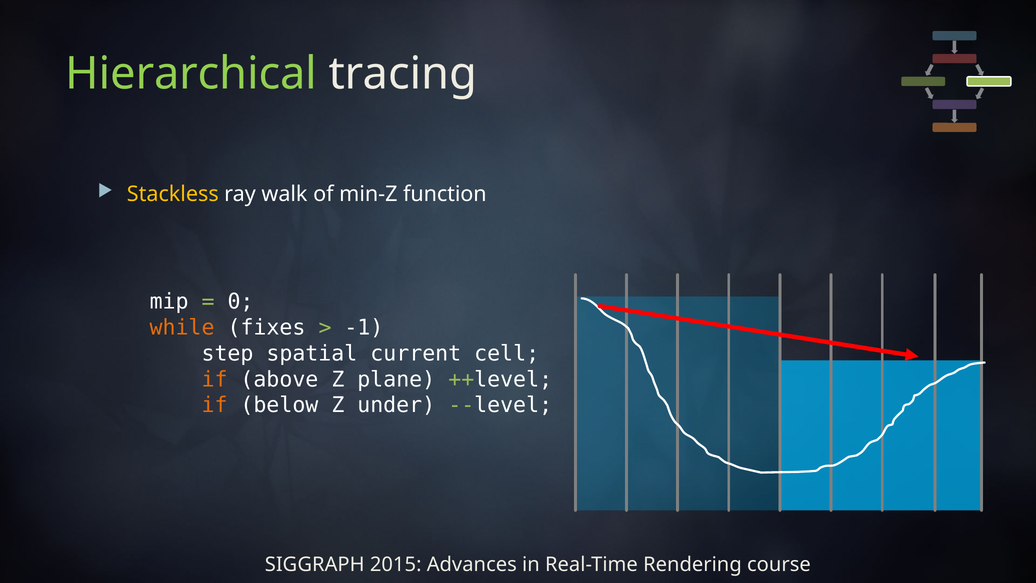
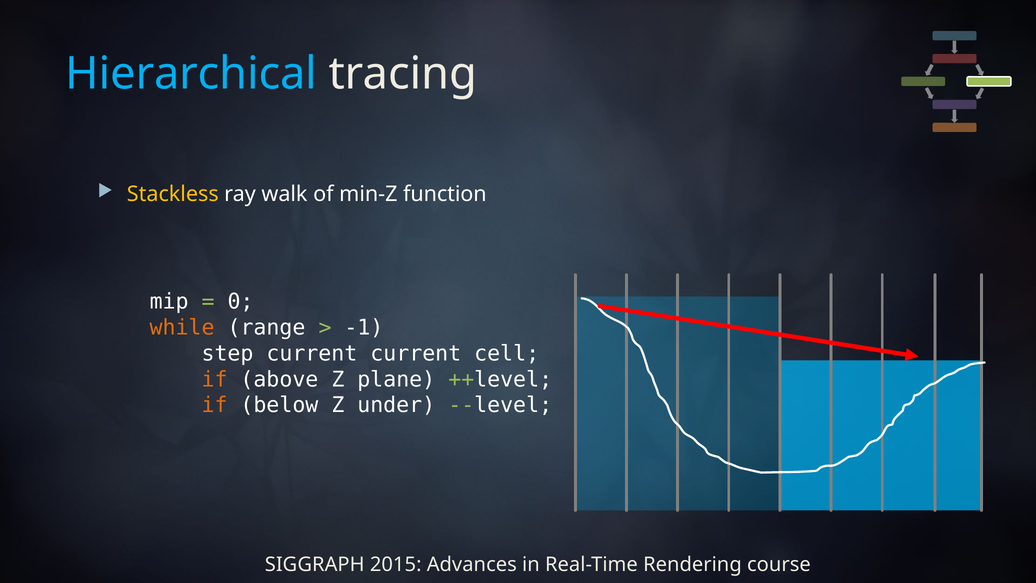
Hierarchical colour: light green -> light blue (191, 74)
fixes: fixes -> range (266, 327)
step spatial: spatial -> current (312, 353)
